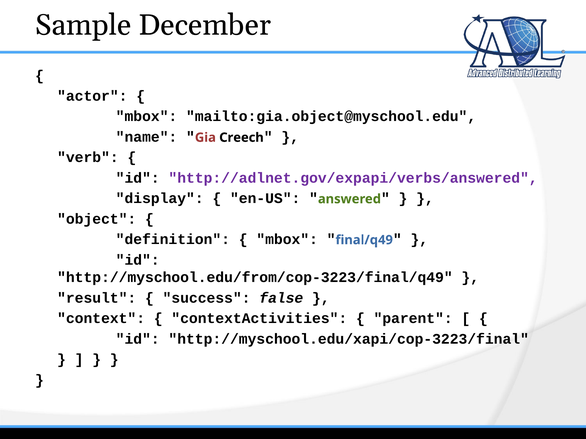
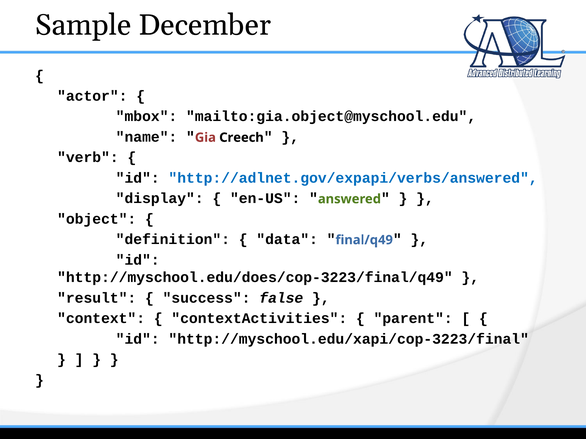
http://adlnet.gov/expapi/verbs/answered colour: purple -> blue (353, 178)
mbox: mbox -> data (287, 240)
http://myschool.edu/from/cop-3223/final/q49: http://myschool.edu/from/cop-3223/final/q49 -> http://myschool.edu/does/cop-3223/final/q49 (255, 278)
